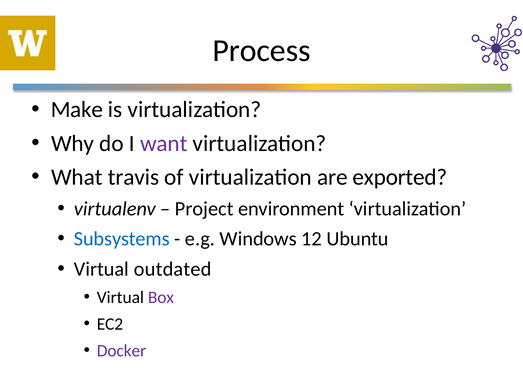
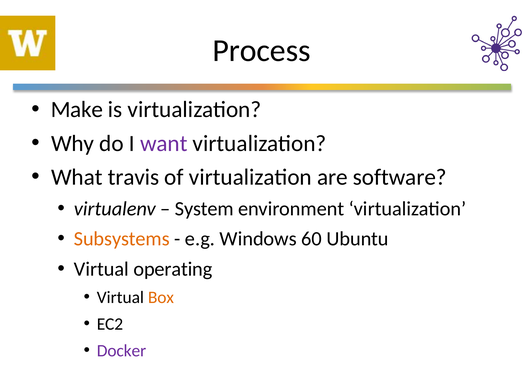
exported: exported -> software (400, 177)
Project: Project -> System (204, 209)
Subsystems colour: blue -> orange (122, 239)
12: 12 -> 60 (312, 239)
outdated: outdated -> operating (173, 269)
Box colour: purple -> orange (161, 298)
